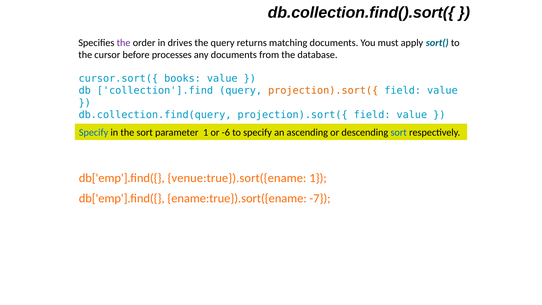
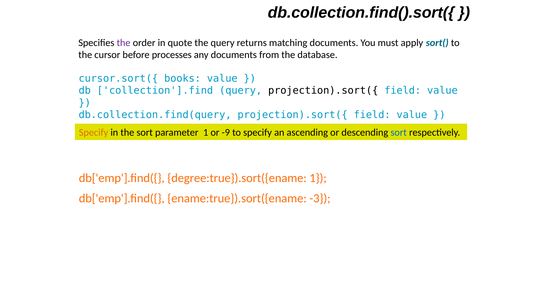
drives: drives -> quote (180, 43)
projection).sort({ colour: orange -> black (323, 91)
Specify colour: blue -> orange (94, 133)
-6: -6 -> -9 (226, 133)
venue:true}).sort({ename: venue:true}).sort({ename -> degree:true}).sort({ename (237, 178)
-7: -7 -> -3 (320, 198)
